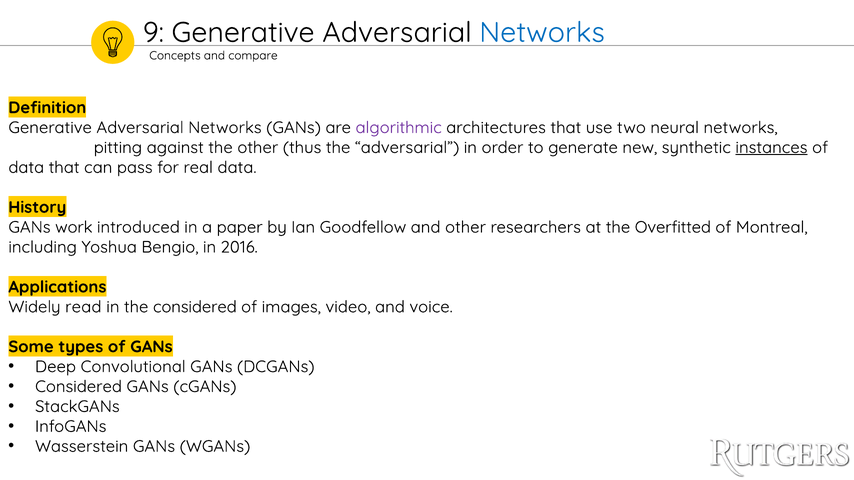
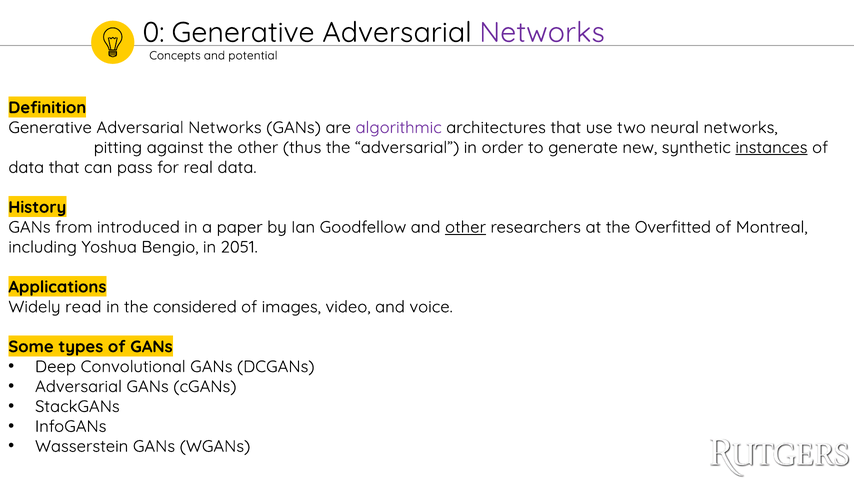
9: 9 -> 0 (153, 33)
Networks colour: blue -> purple (542, 33)
compare: compare -> potential (253, 56)
work: work -> from (74, 227)
other underline: none -> present (466, 227)
2016: 2016 -> 2051 (239, 247)
Considered: Considered -> Adversarial (78, 387)
